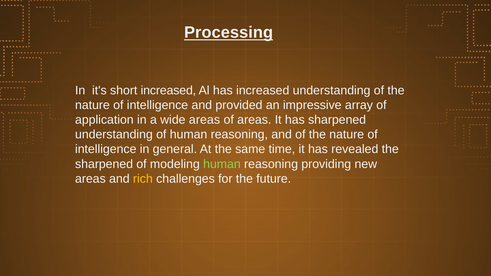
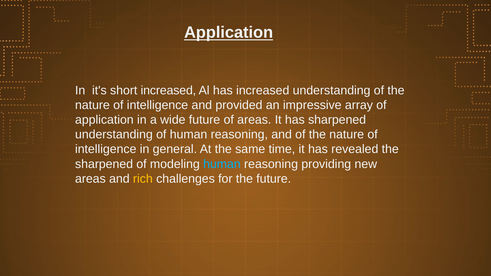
Processing: Processing -> Application (229, 33)
wide areas: areas -> future (205, 120)
human colour: light green -> light blue (222, 164)
